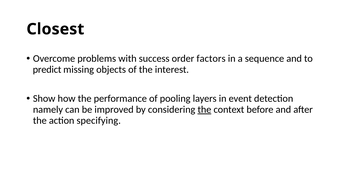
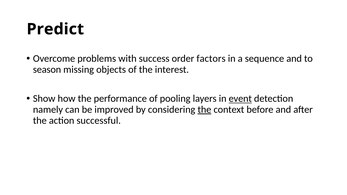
Closest: Closest -> Predict (55, 29)
predict: predict -> season (47, 70)
event underline: none -> present (240, 99)
specifying: specifying -> successful (99, 121)
